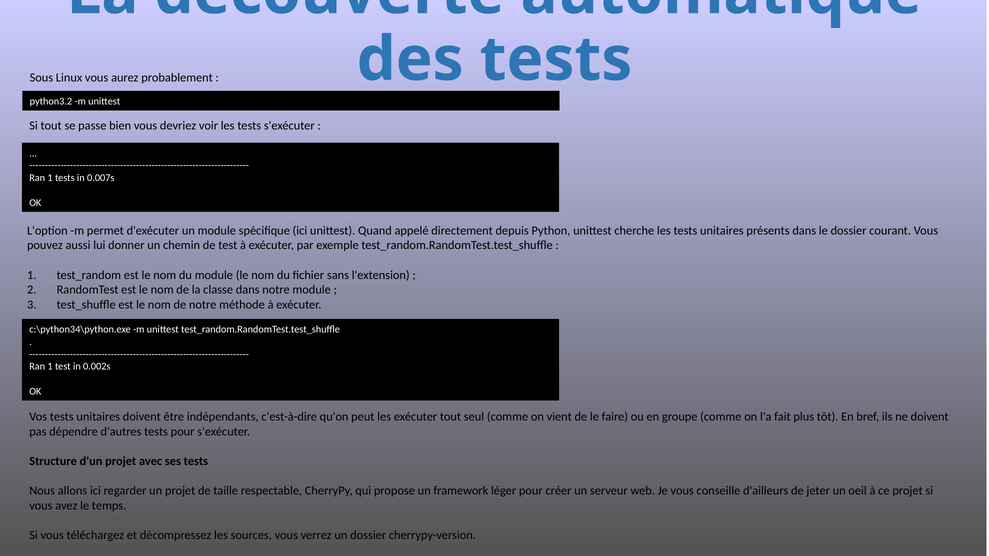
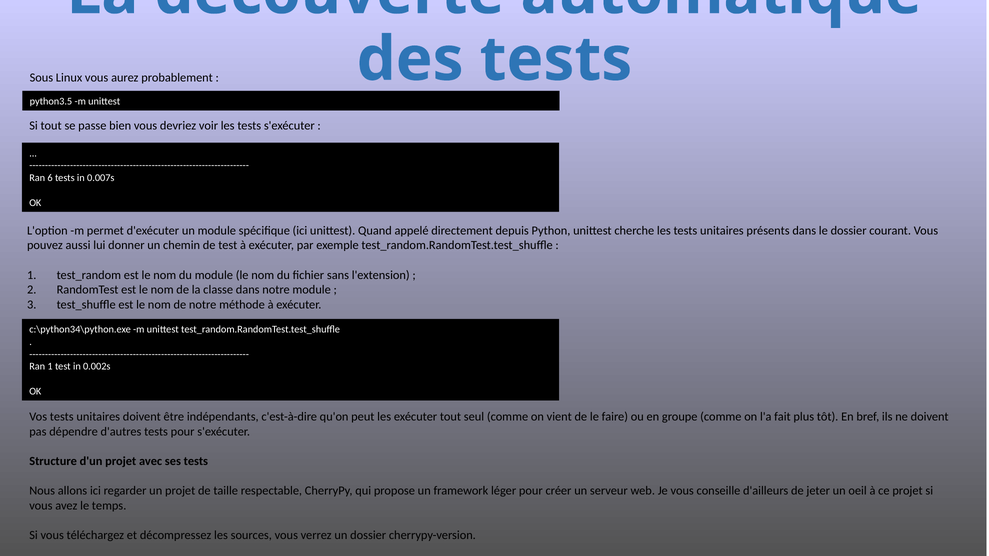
python3.2: python3.2 -> python3.5 (51, 101)
1: 1 -> 6 (50, 178)
